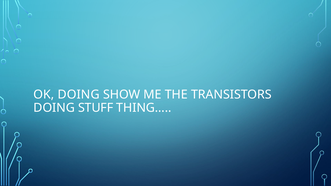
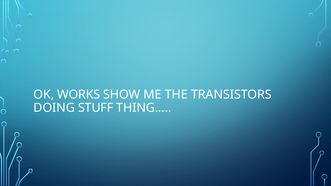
OK DOING: DOING -> WORKS (79, 95)
